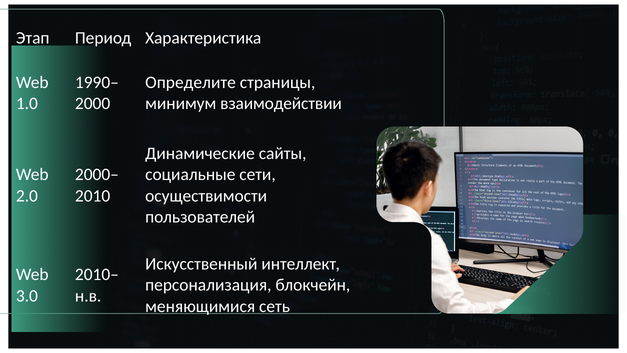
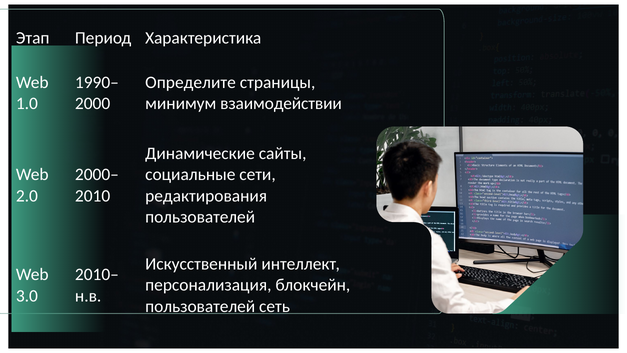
осуществимости: осуществимости -> редактирования (206, 196)
меняющимися: меняющимися -> пользователей (200, 306)
